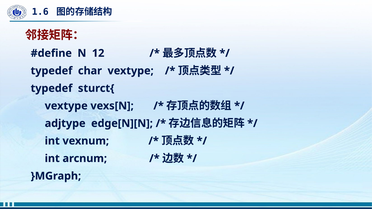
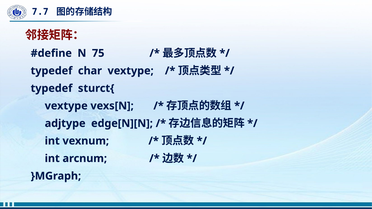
1.6: 1.6 -> 7.7 (40, 12)
12: 12 -> 75 (98, 53)
